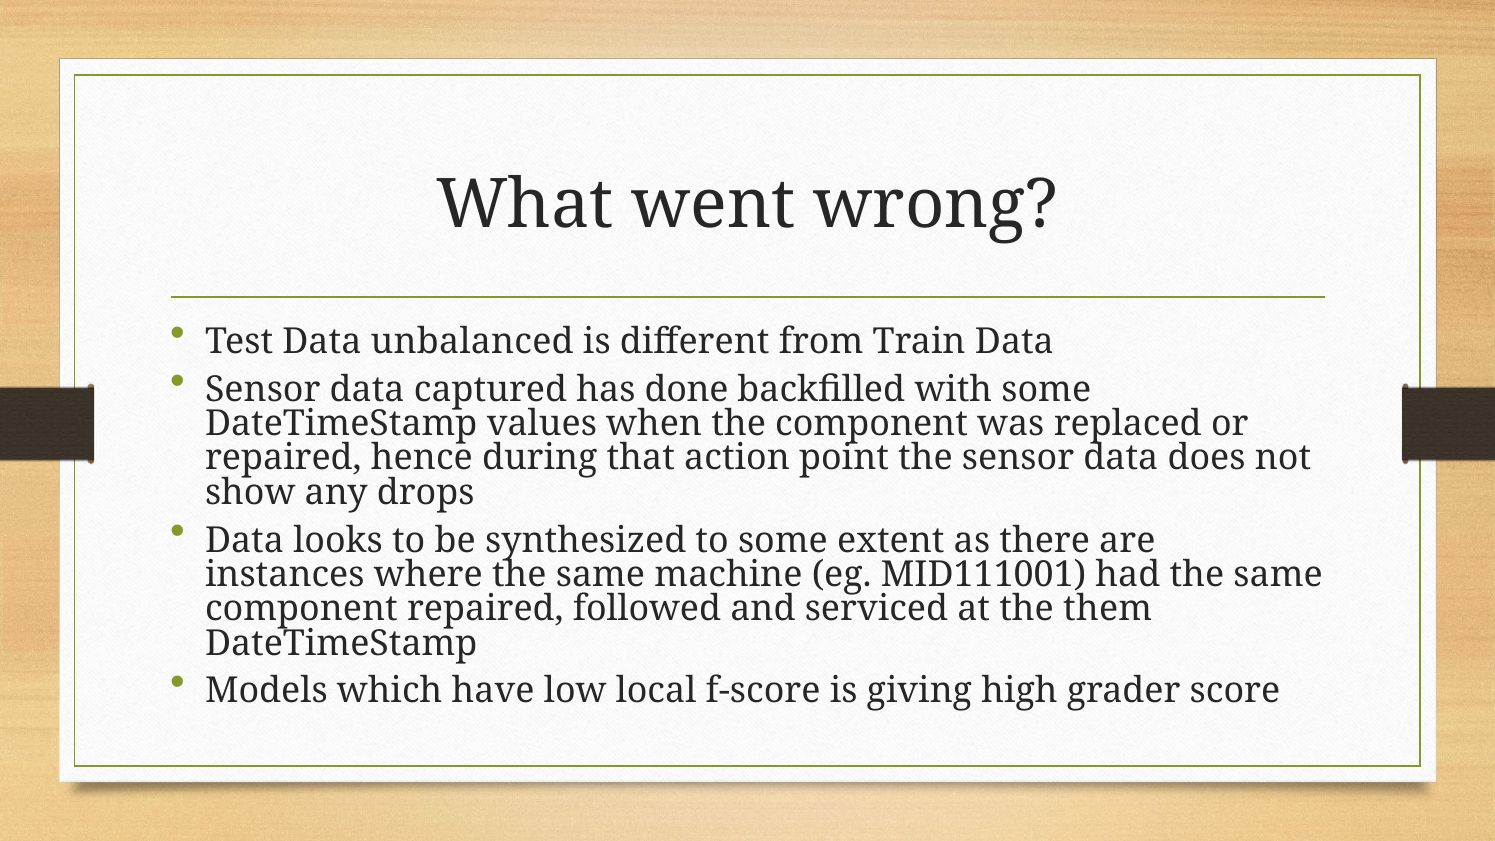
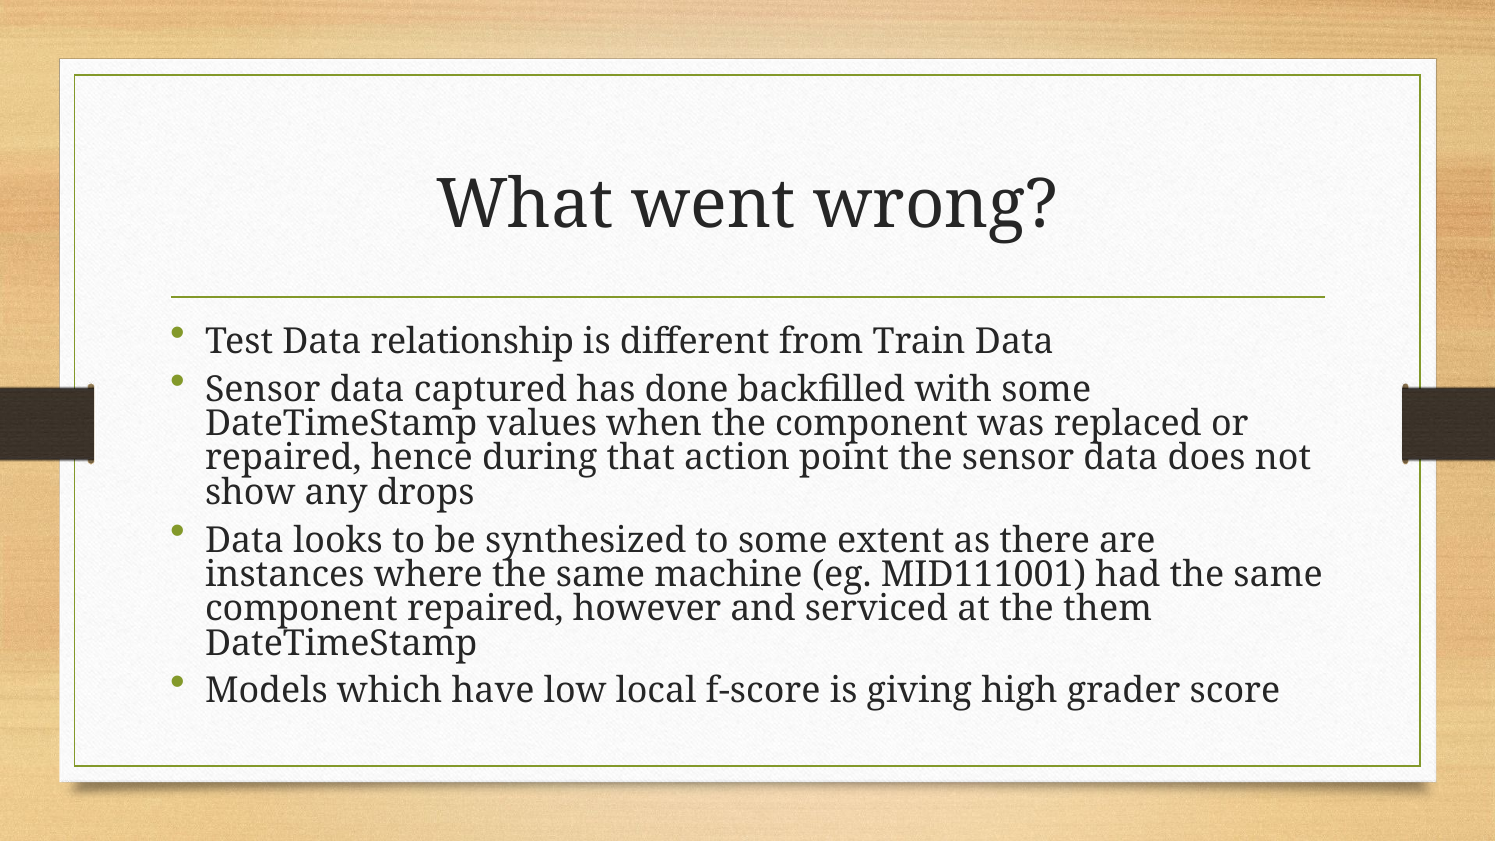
unbalanced: unbalanced -> relationship (472, 342)
followed: followed -> however (647, 609)
